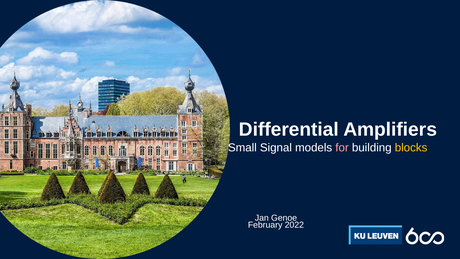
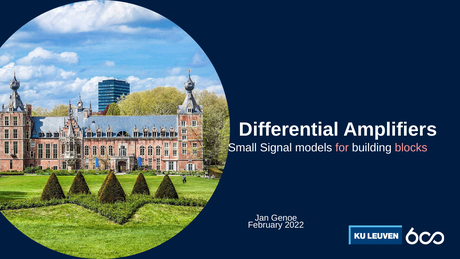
blocks colour: yellow -> pink (411, 147)
